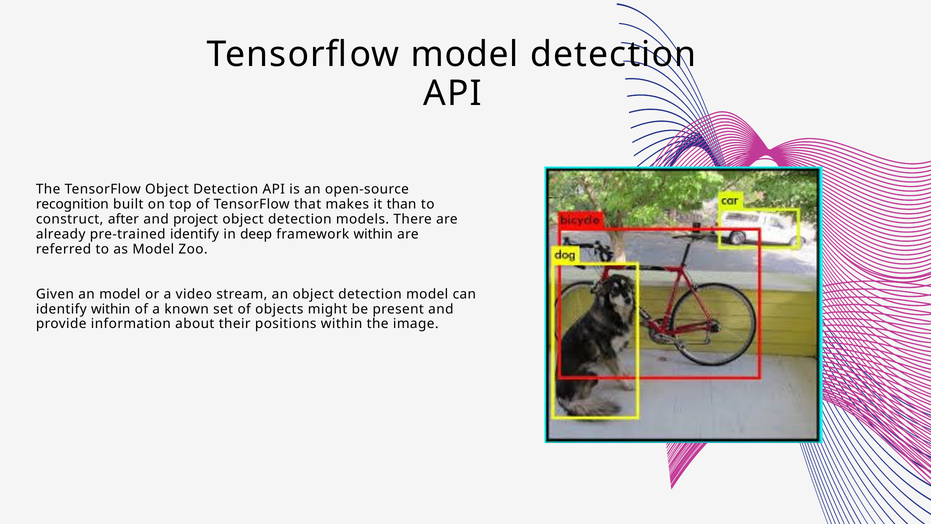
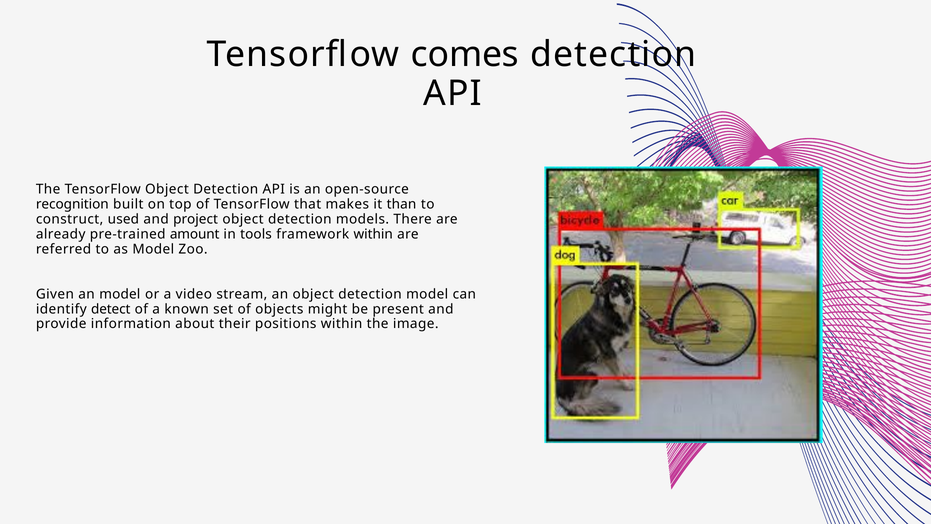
Tensorflow model: model -> comes (465, 54)
after: after -> used (123, 219)
pre-trained identify: identify -> amount (195, 234)
deep: deep -> tools (256, 234)
identify within: within -> detect (111, 309)
